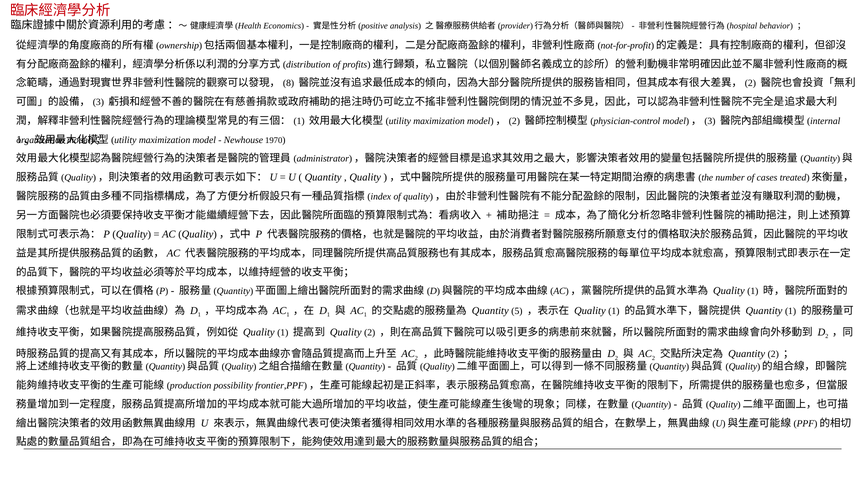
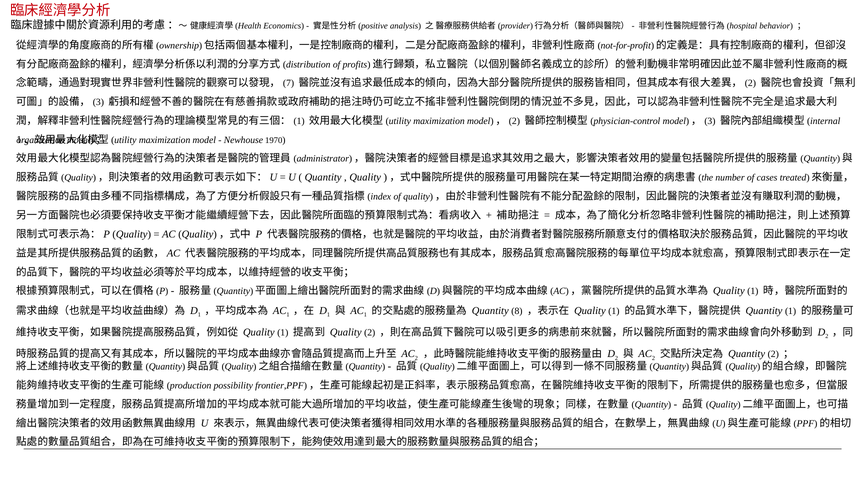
8: 8 -> 7 (289, 83)
5: 5 -> 8 (517, 311)
